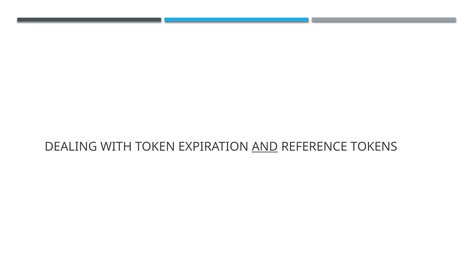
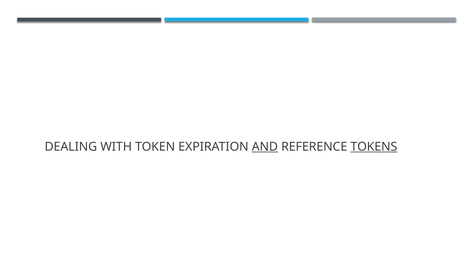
TOKENS underline: none -> present (374, 147)
